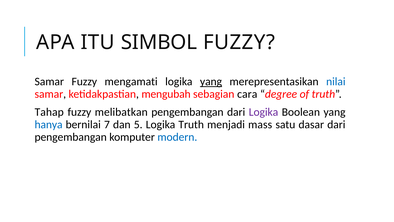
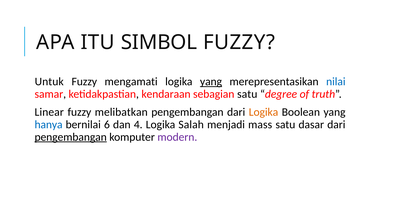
Samar: Samar -> Untuk (49, 81)
mengubah: mengubah -> kendaraan (166, 94)
sebagian cara: cara -> satu (247, 94)
Tahap: Tahap -> Linear (49, 112)
Logika colour: purple -> orange (264, 112)
7: 7 -> 6 (107, 124)
5: 5 -> 4 (138, 124)
Logika Truth: Truth -> Salah (191, 124)
pengembangan underline: none -> present (71, 137)
modern colour: blue -> purple (177, 137)
